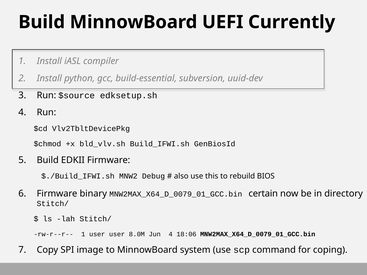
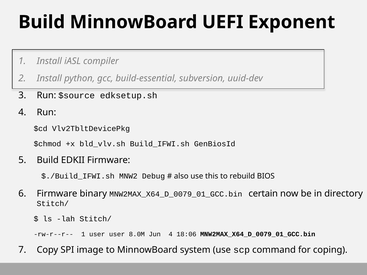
Currently: Currently -> Exponent (292, 22)
